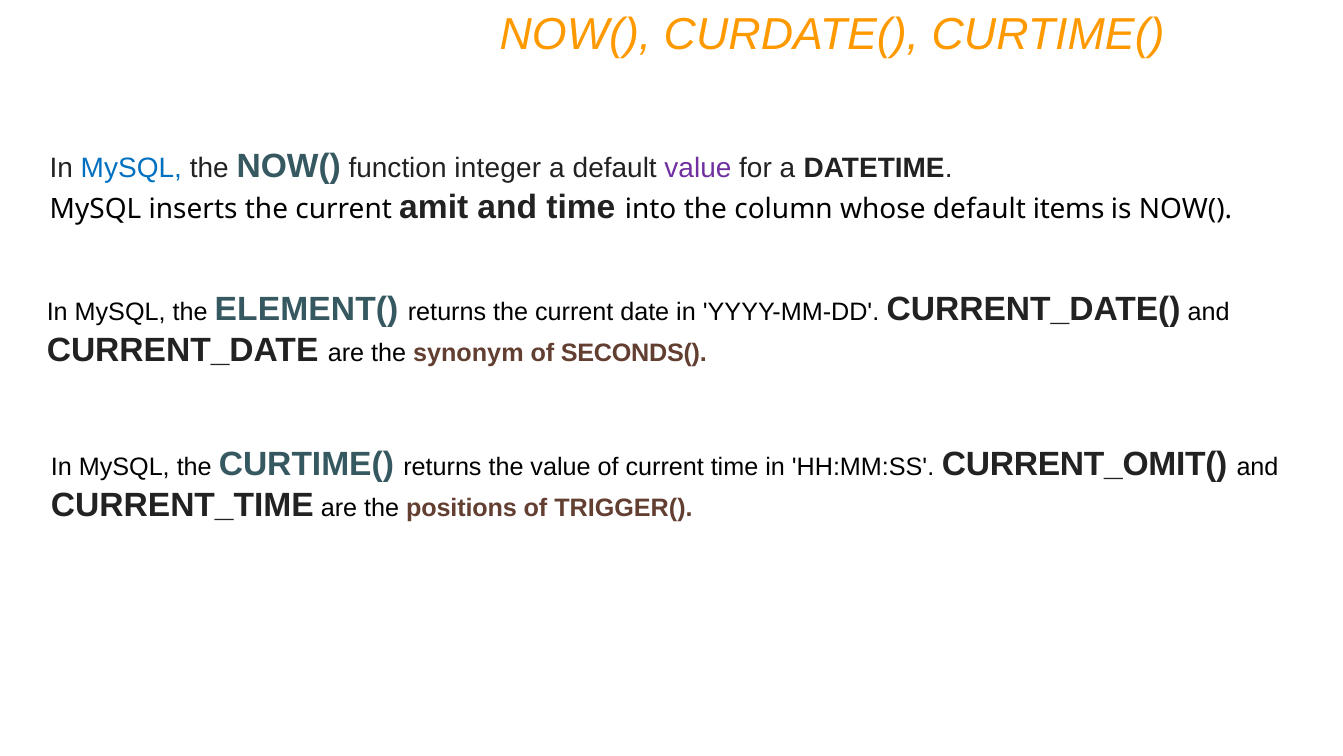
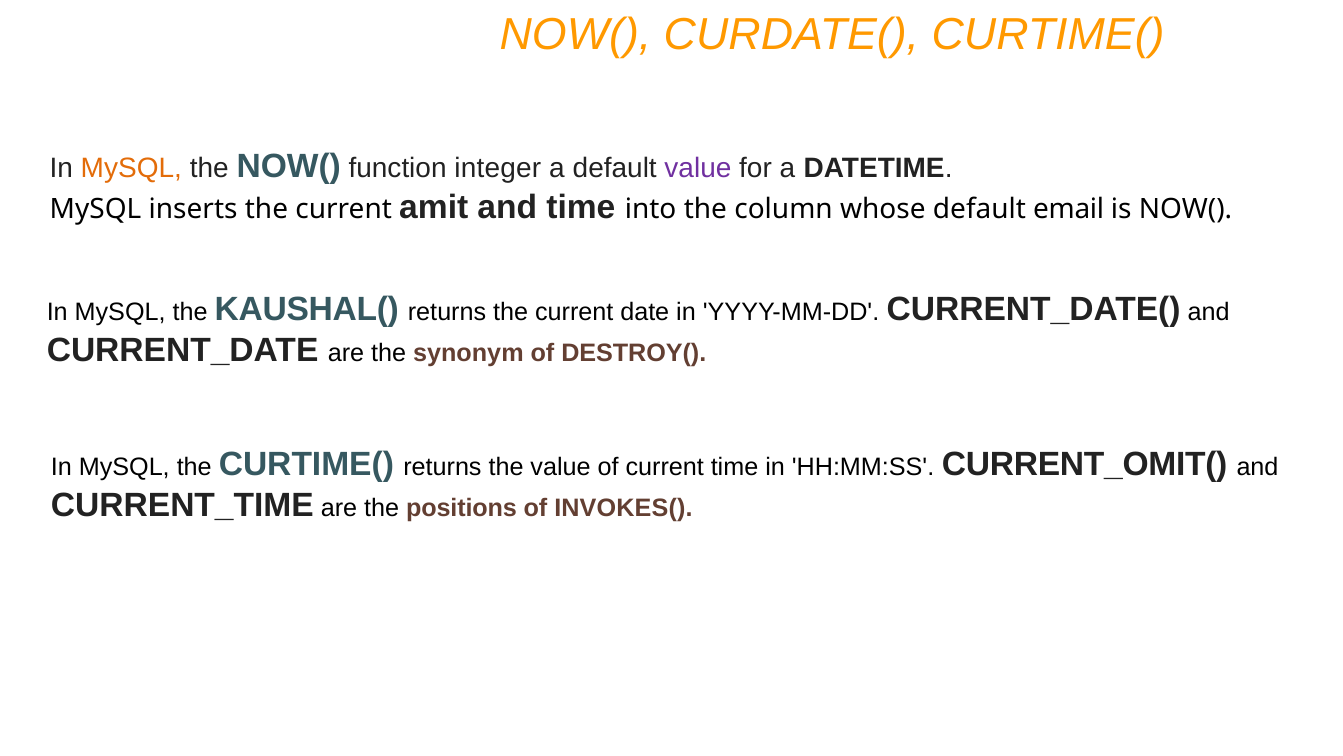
MySQL colour: blue -> orange (131, 169)
items: items -> email (1069, 209)
ELEMENT(: ELEMENT( -> KAUSHAL( (307, 309)
SECONDS(: SECONDS( -> DESTROY( (634, 352)
TRIGGER(: TRIGGER( -> INVOKES( (623, 507)
